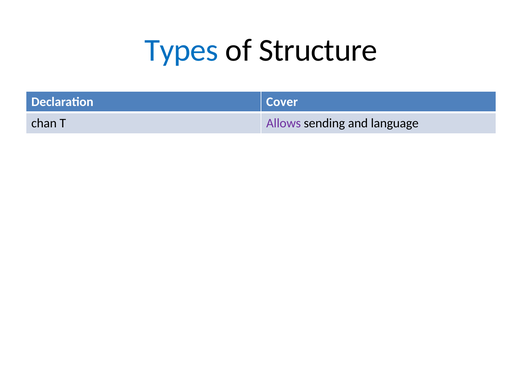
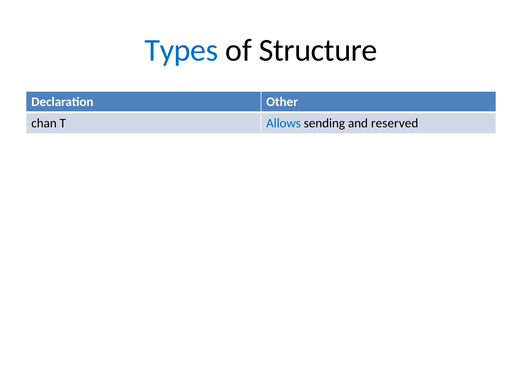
Cover: Cover -> Other (282, 102)
Allows colour: purple -> blue (284, 123)
language: language -> reserved (395, 123)
